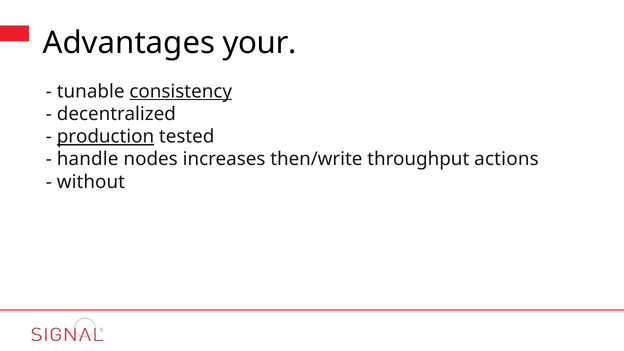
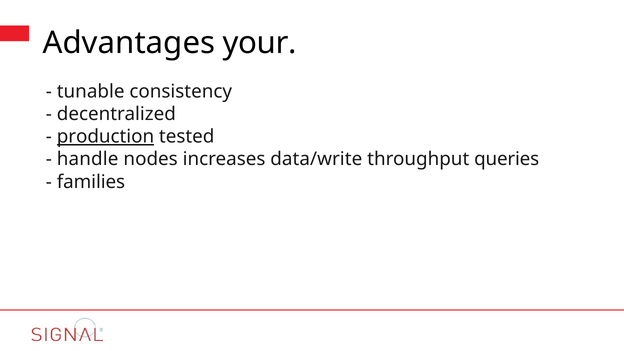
consistency underline: present -> none (181, 91)
then/write: then/write -> data/write (316, 159)
actions: actions -> queries (507, 159)
without: without -> families (91, 182)
